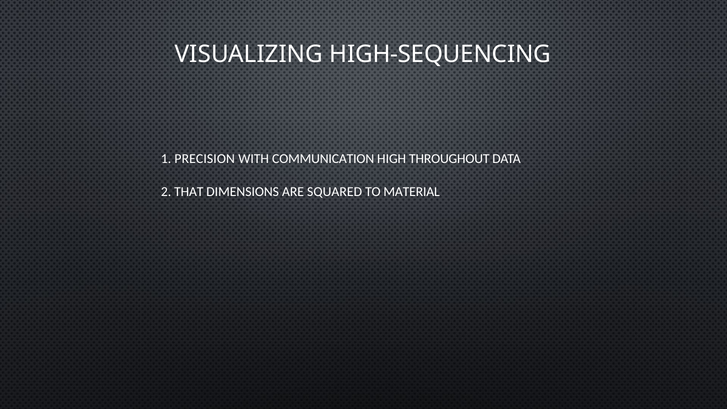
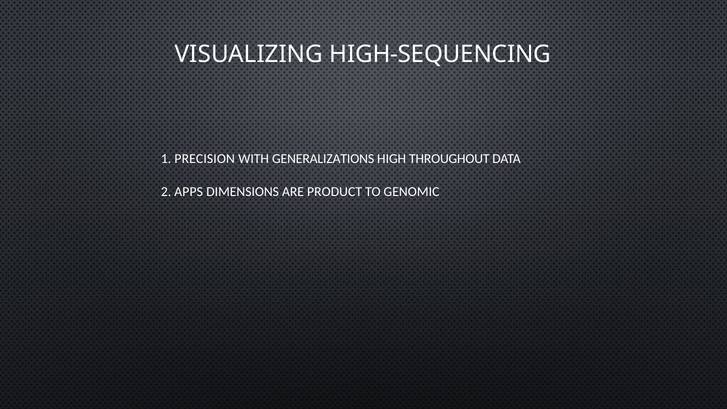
COMMUNICATION: COMMUNICATION -> GENERALIZATIONS (323, 159)
THAT: THAT -> APPS (189, 192)
SQUARED: SQUARED -> PRODUCT (335, 192)
MATERIAL: MATERIAL -> GENOMIC (412, 192)
